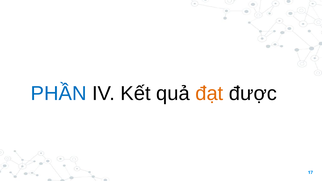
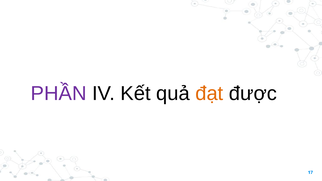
PHẦN colour: blue -> purple (59, 93)
